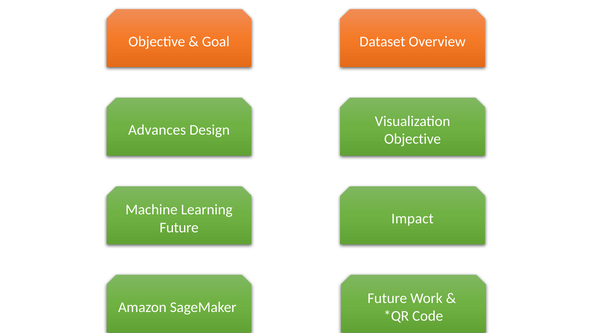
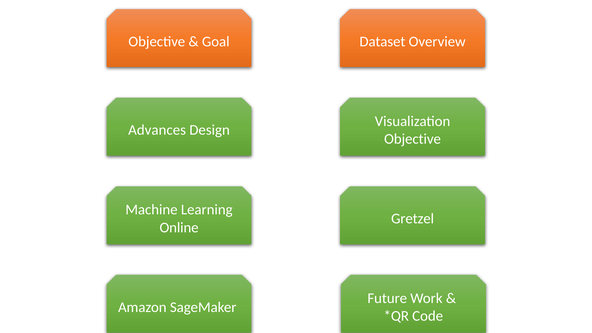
Impact: Impact -> Gretzel (413, 219)
Future: Future -> Online (179, 228)
